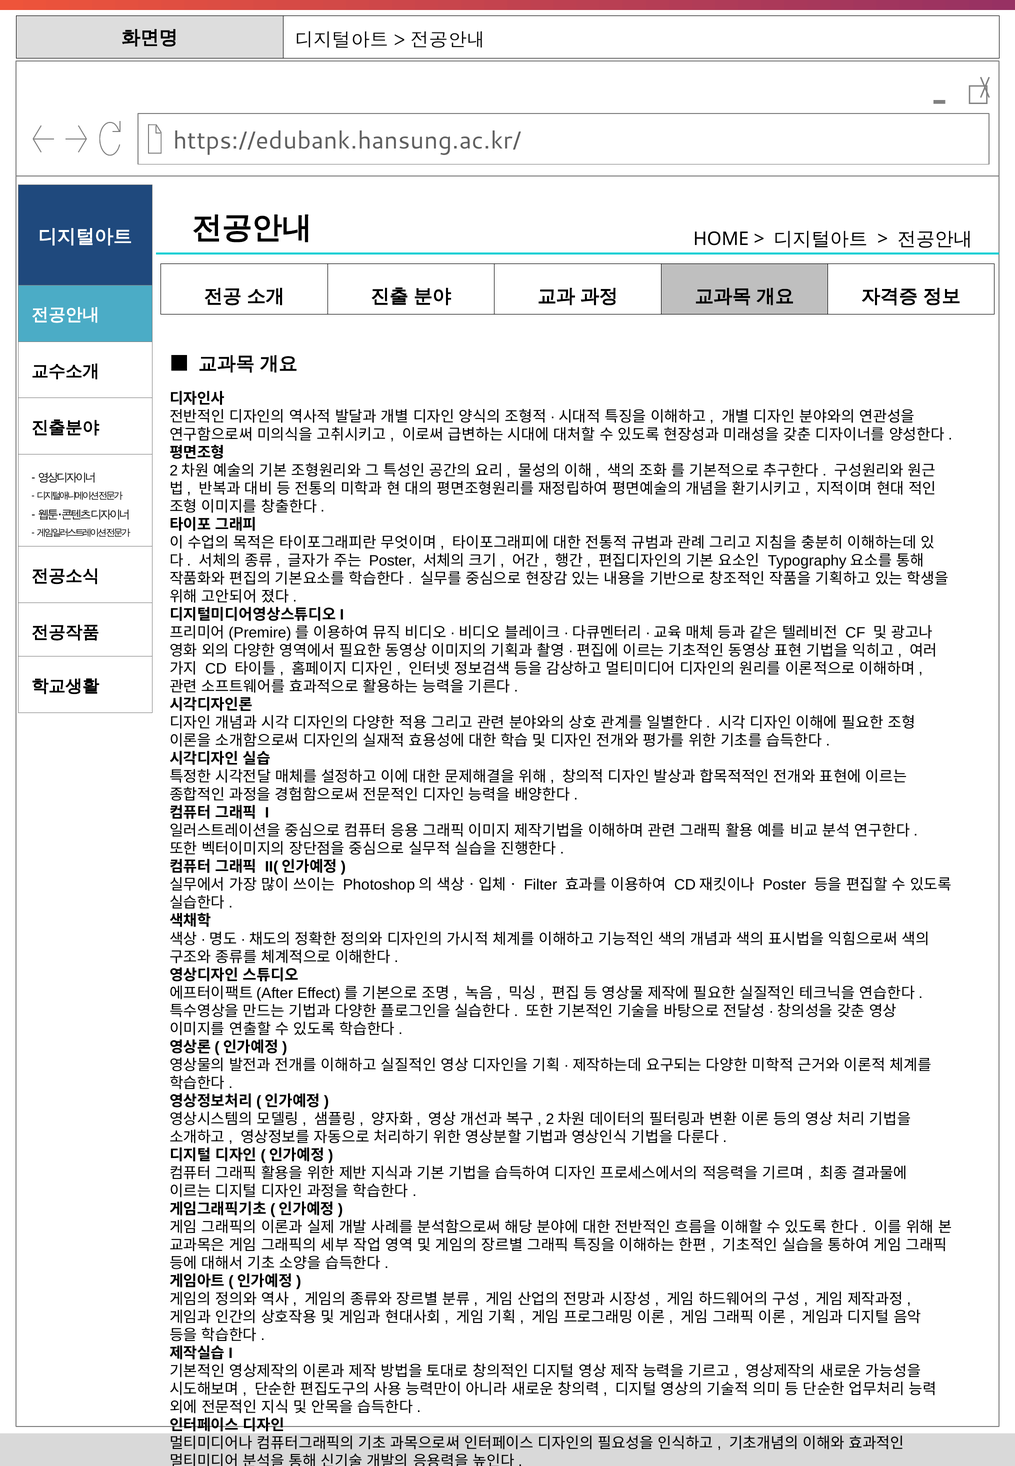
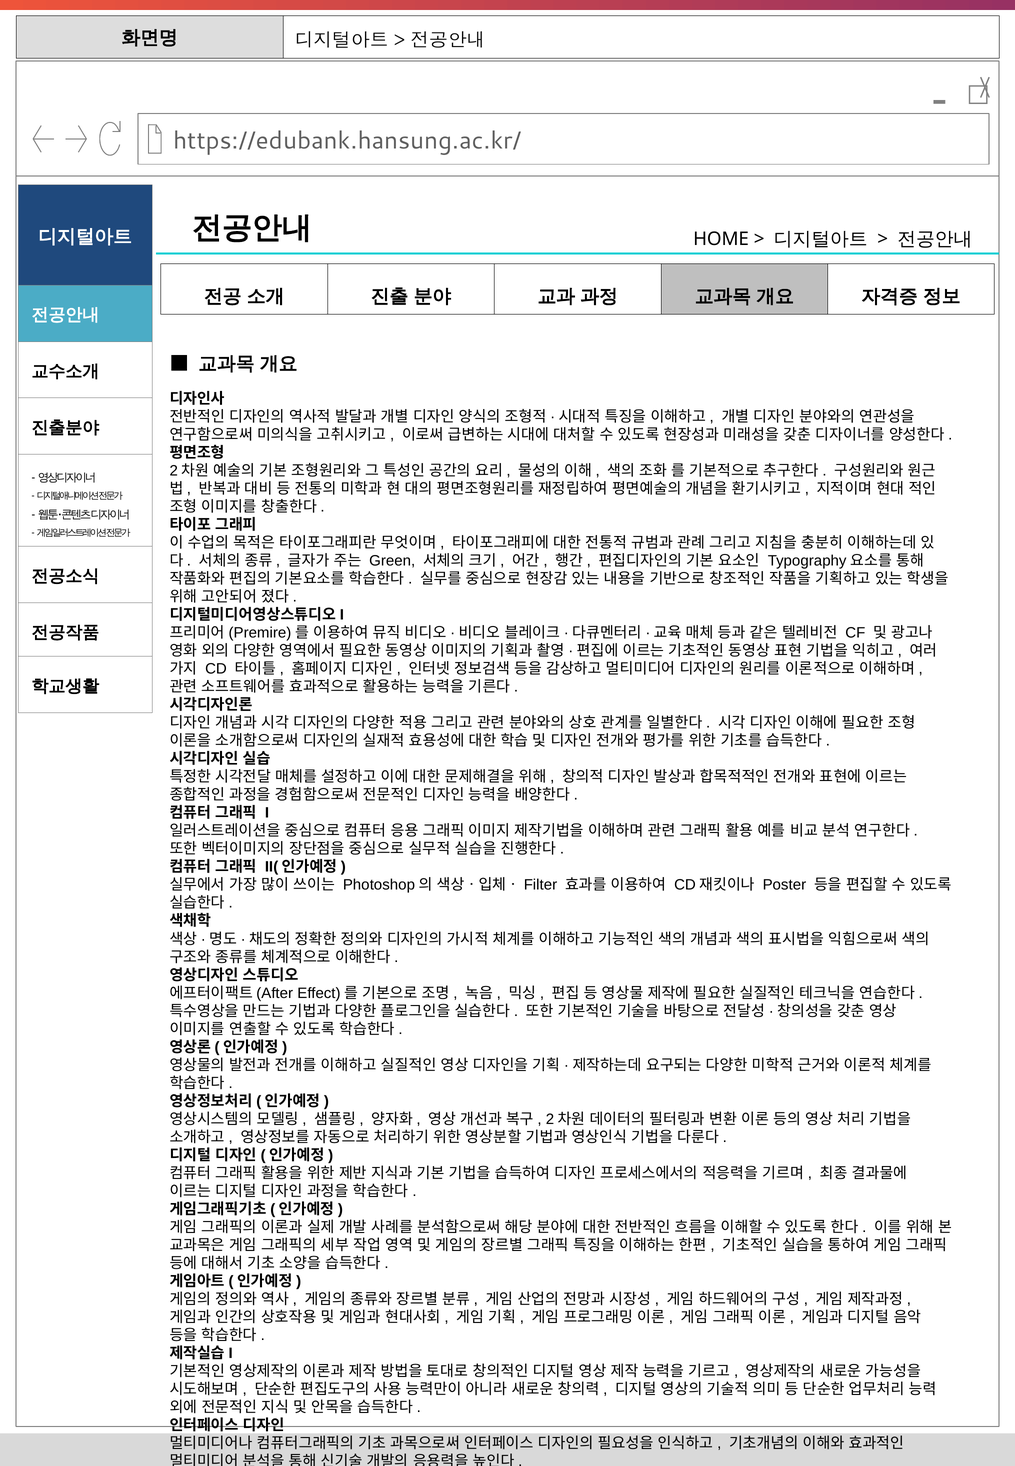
Poster: Poster -> Green (392, 561)
